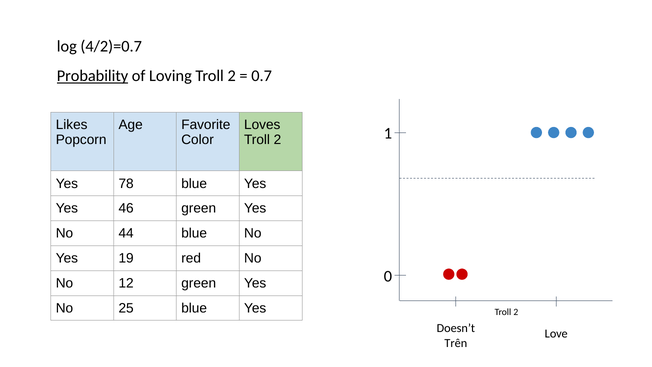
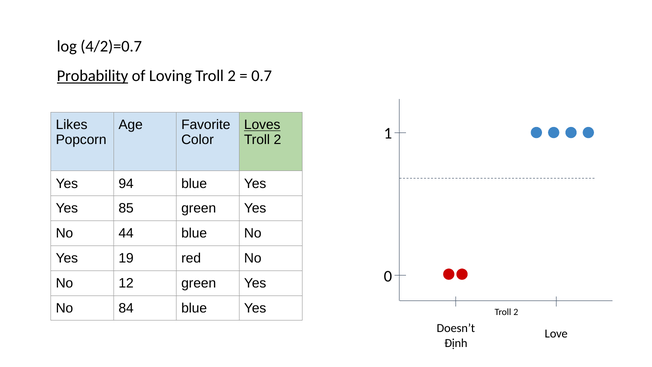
Loves underline: none -> present (262, 125)
78: 78 -> 94 (126, 183)
46: 46 -> 85 (126, 208)
25: 25 -> 84 (126, 308)
Trên: Trên -> Định (456, 343)
